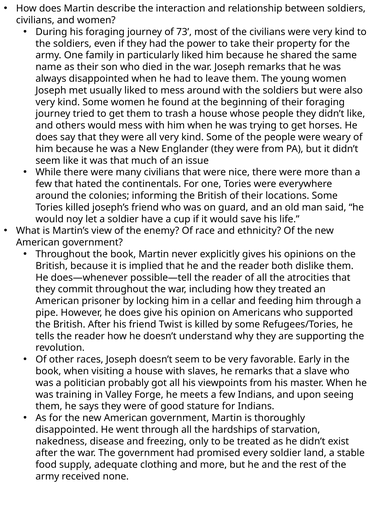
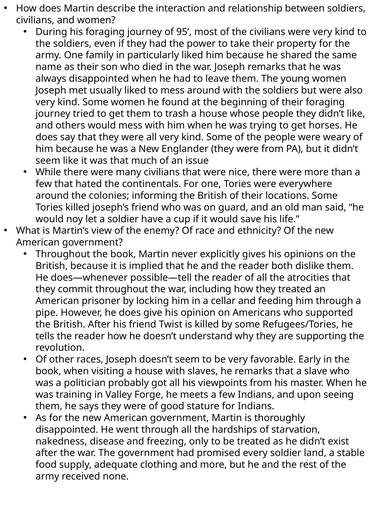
73: 73 -> 95 (184, 32)
